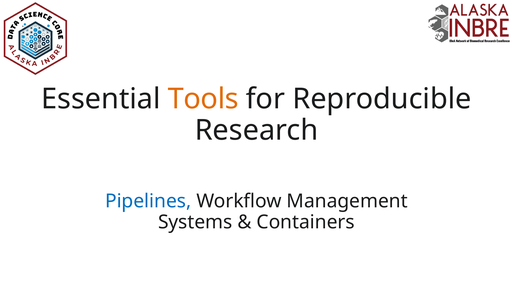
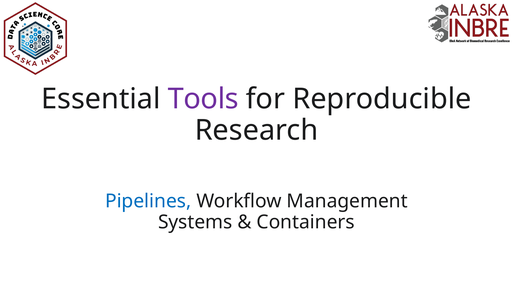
Tools colour: orange -> purple (203, 99)
